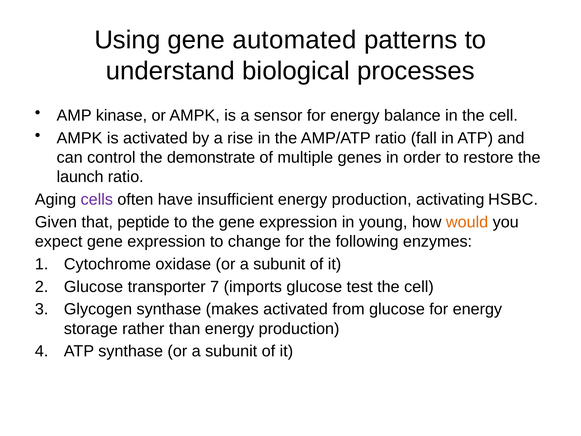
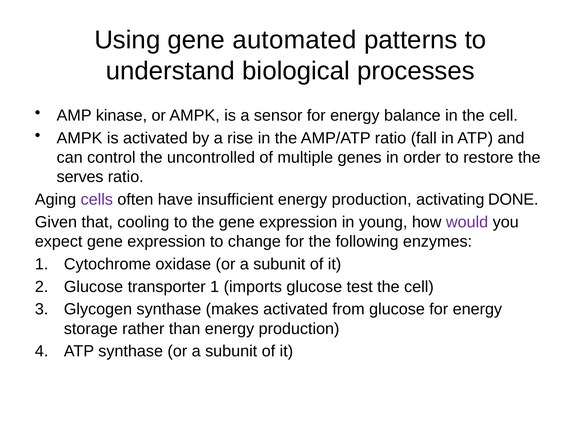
demonstrate: demonstrate -> uncontrolled (211, 157)
launch: launch -> serves (80, 177)
HSBC: HSBC -> DONE (513, 199)
peptide: peptide -> cooling (143, 222)
would colour: orange -> purple (467, 222)
transporter 7: 7 -> 1 (215, 287)
